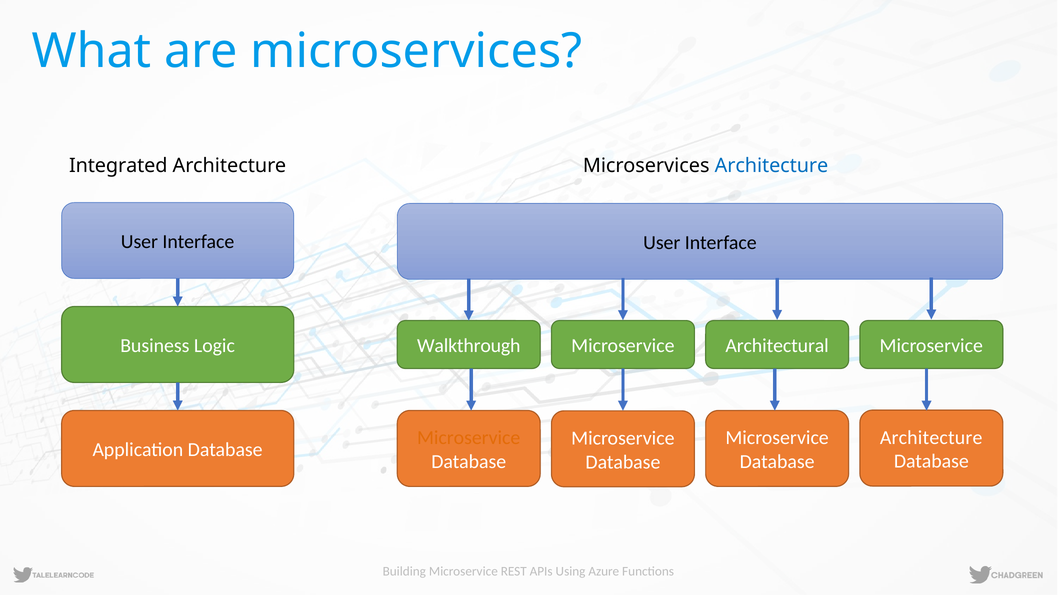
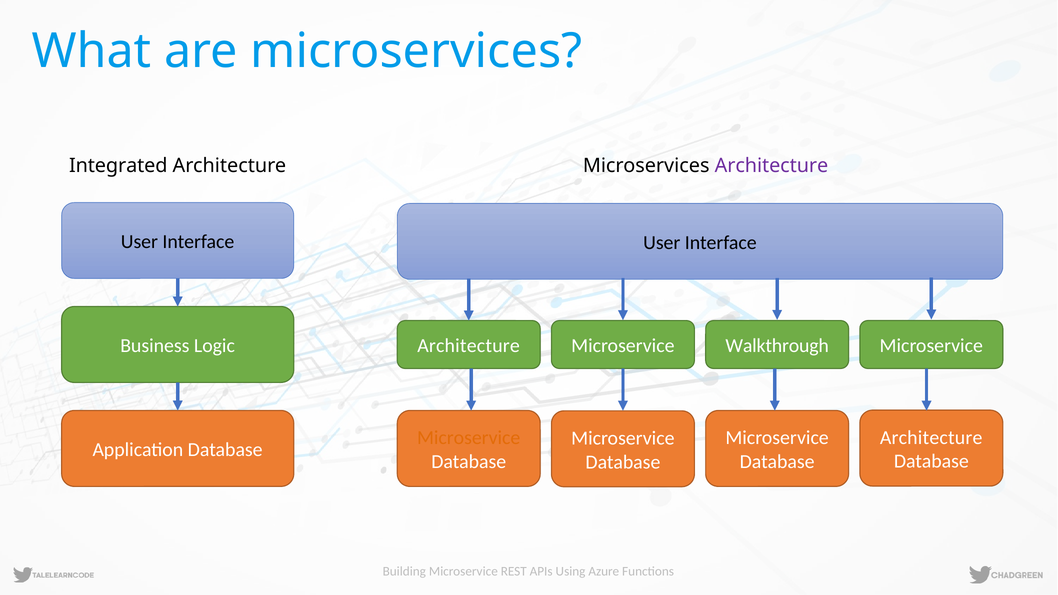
Architecture colour: blue -> purple (771, 166)
Walkthrough: Walkthrough -> Architecture (469, 346)
Architectural: Architectural -> Walkthrough (777, 346)
